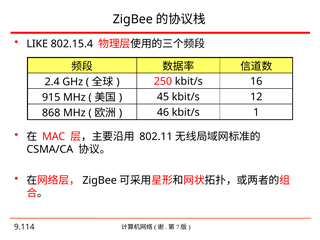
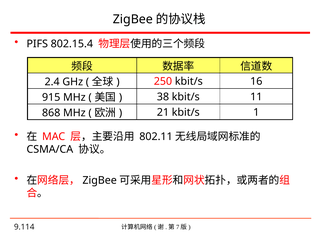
LIKE: LIKE -> PIFS (37, 44)
45: 45 -> 38 (163, 97)
12: 12 -> 11 (256, 97)
46: 46 -> 21 (163, 112)
